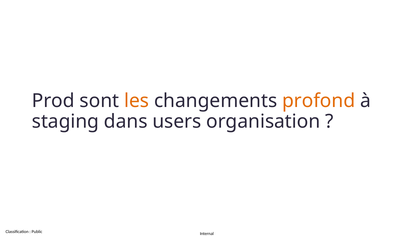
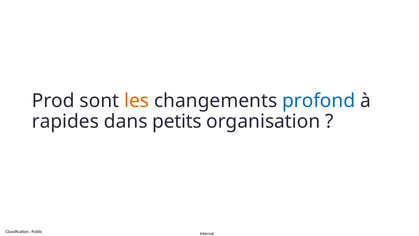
profond colour: orange -> blue (319, 101)
staging: staging -> rapides (65, 121)
users: users -> petits (177, 121)
